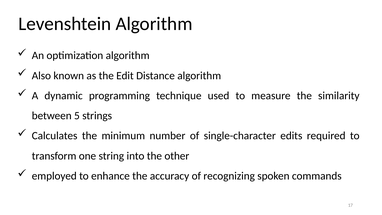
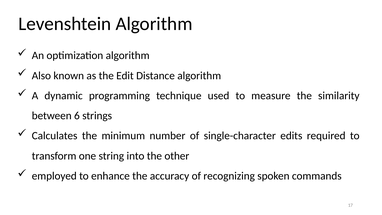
5: 5 -> 6 (77, 116)
